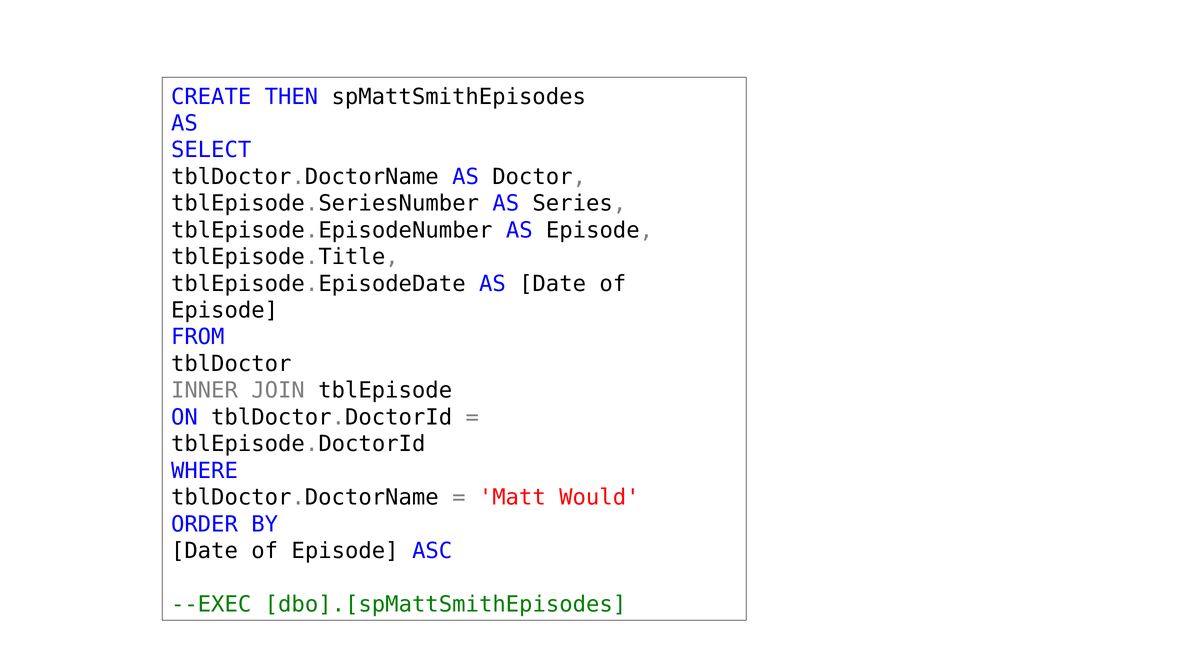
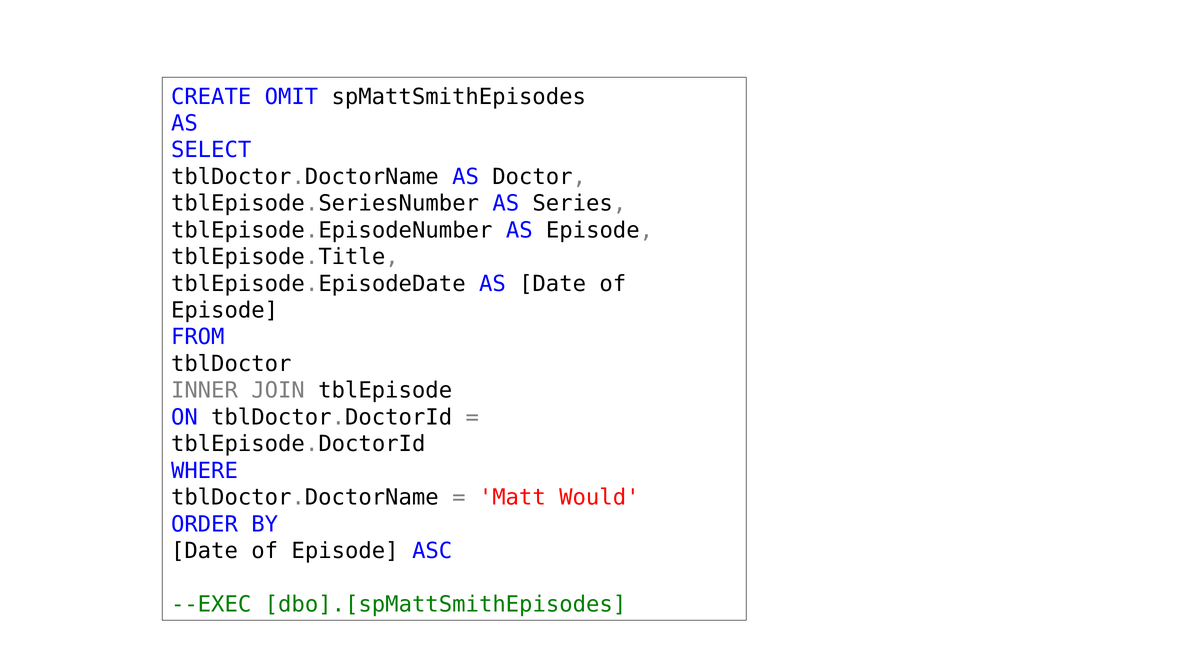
THEN: THEN -> OMIT (291, 97)
